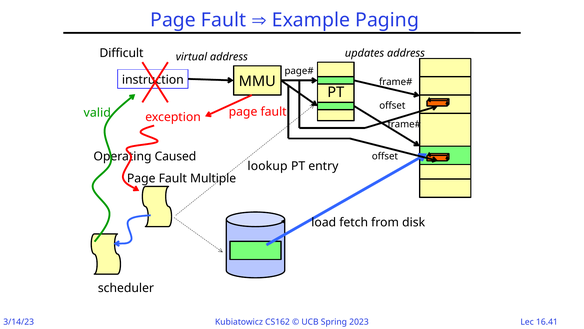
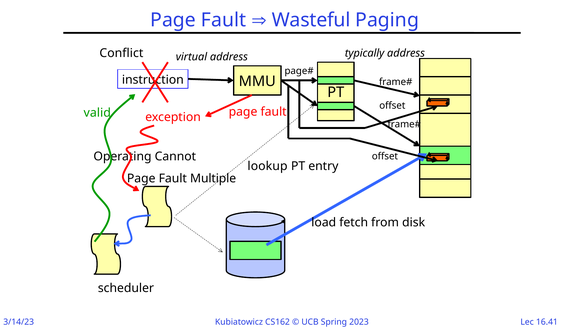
Example: Example -> Wasteful (311, 20)
Difficult: Difficult -> Conflict (121, 53)
updates: updates -> typically (365, 53)
Caused: Caused -> Cannot (175, 156)
